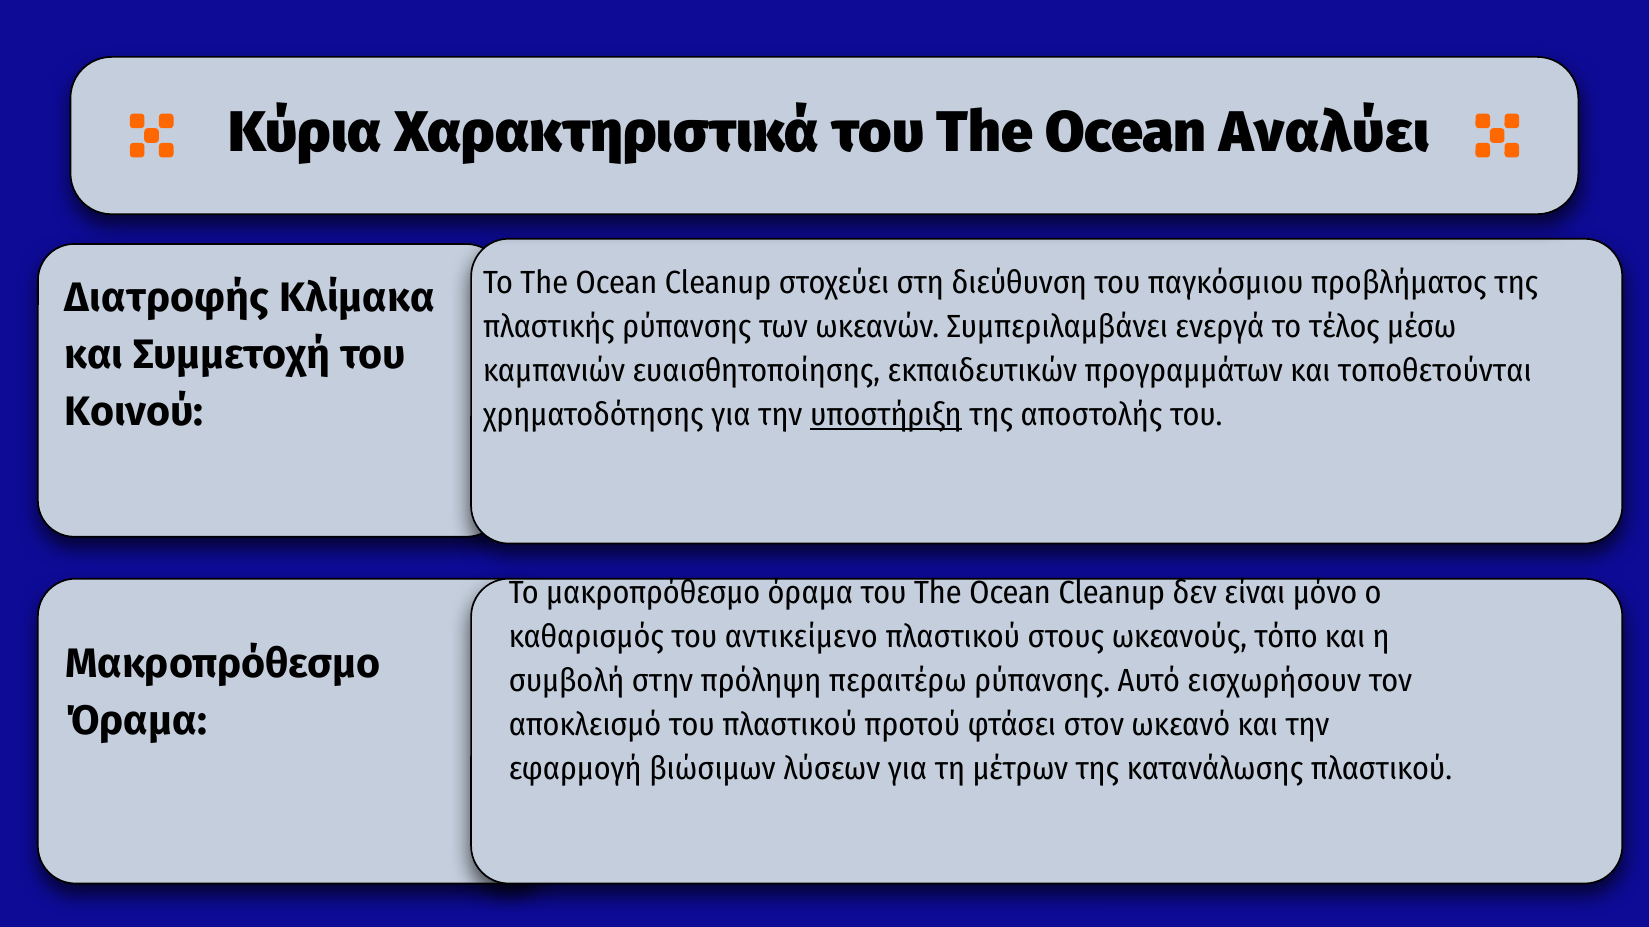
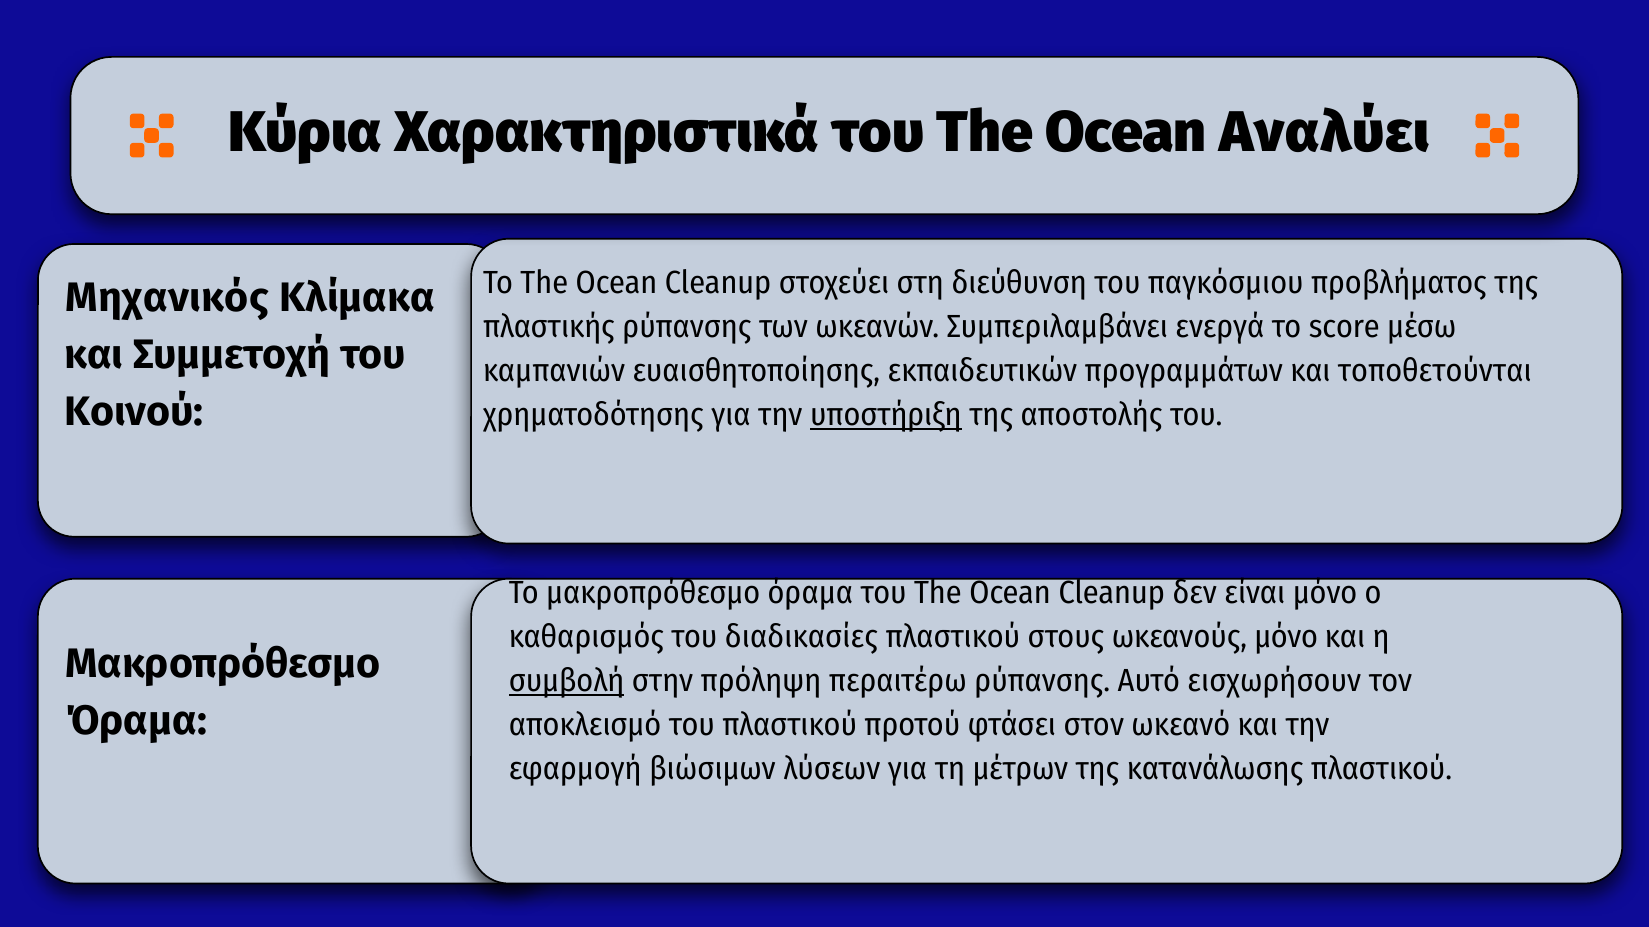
Διατροφής: Διατροφής -> Μηχανικός (167, 298)
τέλος: τέλος -> score (1344, 327)
αντικείμενο: αντικείμενο -> διαδικασίες (801, 637)
ωκεανούς τόπο: τόπο -> μόνο (1286, 637)
συμβολή underline: none -> present (567, 681)
